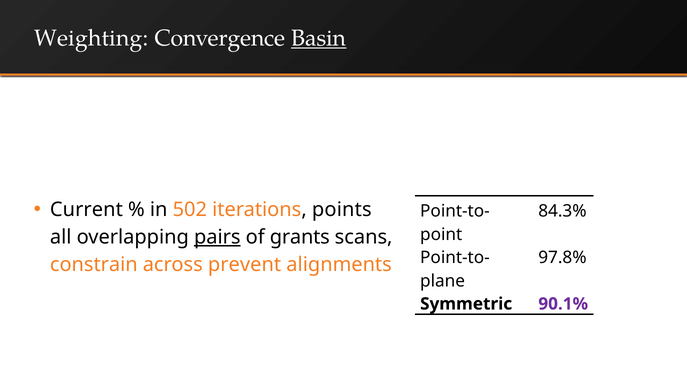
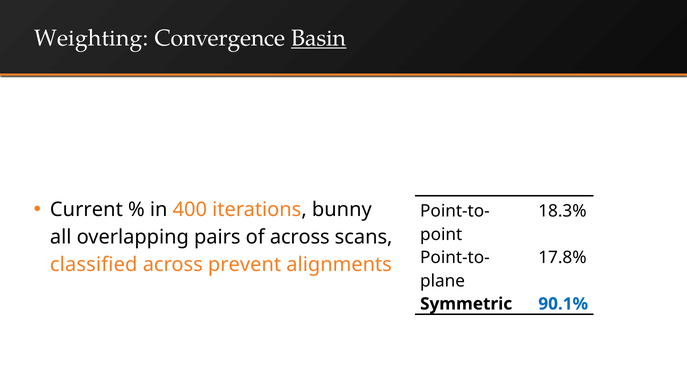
502: 502 -> 400 (190, 209)
points: points -> bunny (342, 209)
84.3%: 84.3% -> 18.3% (562, 211)
pairs underline: present -> none (217, 237)
of grants: grants -> across (300, 237)
97.8%: 97.8% -> 17.8% (562, 257)
constrain: constrain -> classified (94, 264)
90.1% colour: purple -> blue (563, 303)
